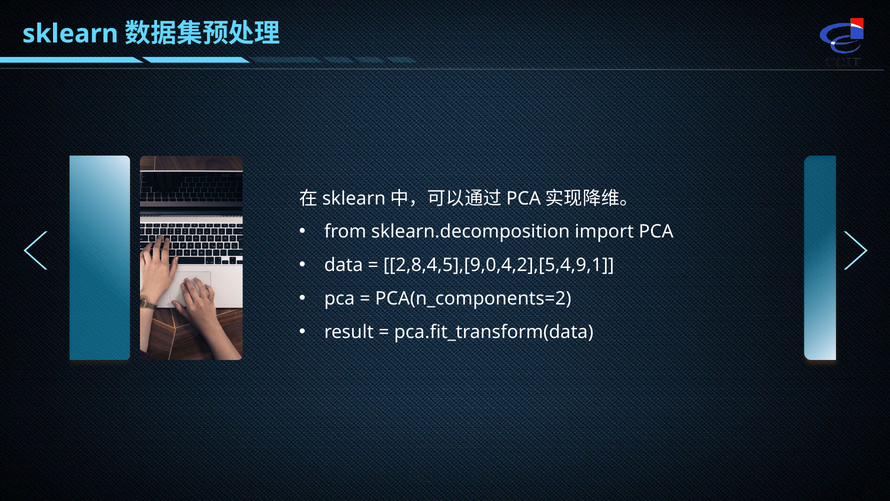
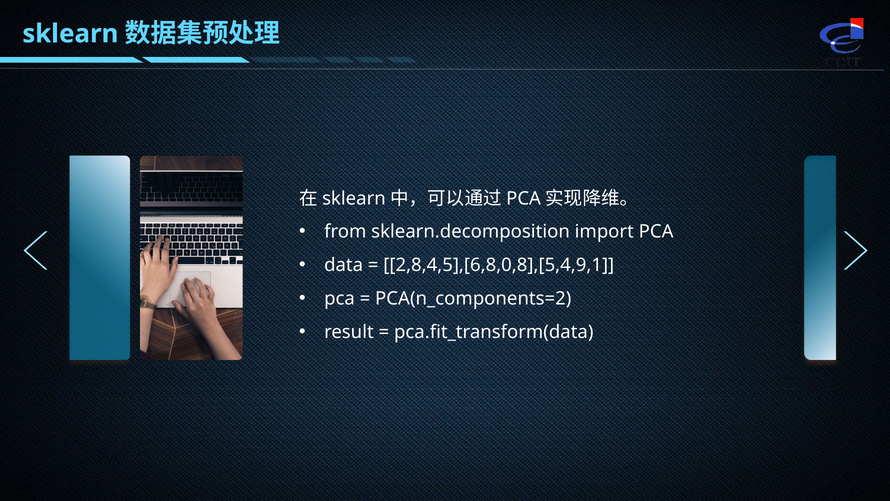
2,8,4,5],[9,0,4,2],[5,4,9,1: 2,8,4,5],[9,0,4,2],[5,4,9,1 -> 2,8,4,5],[6,8,0,8],[5,4,9,1 (499, 265)
